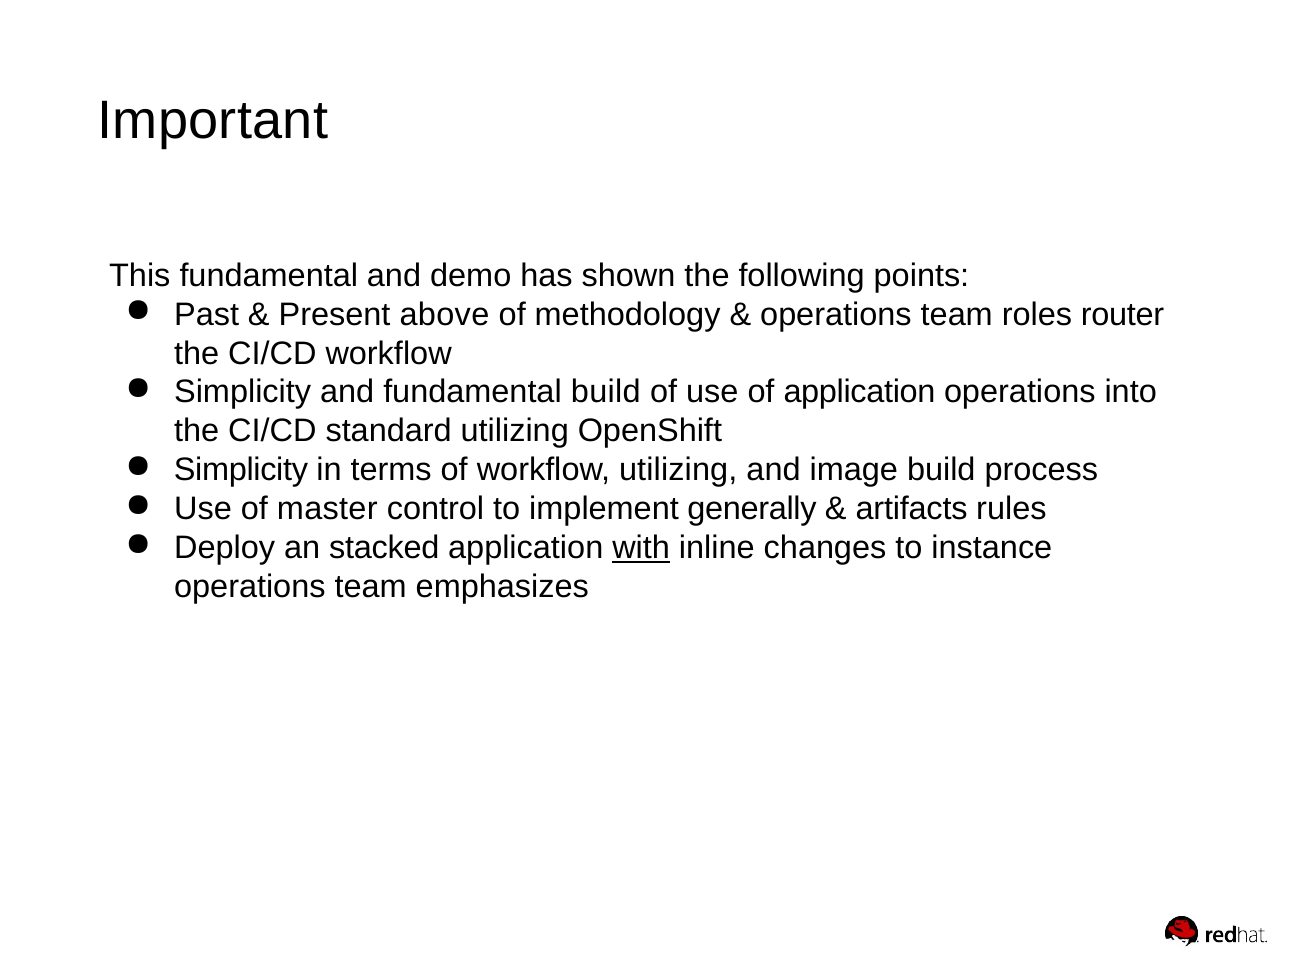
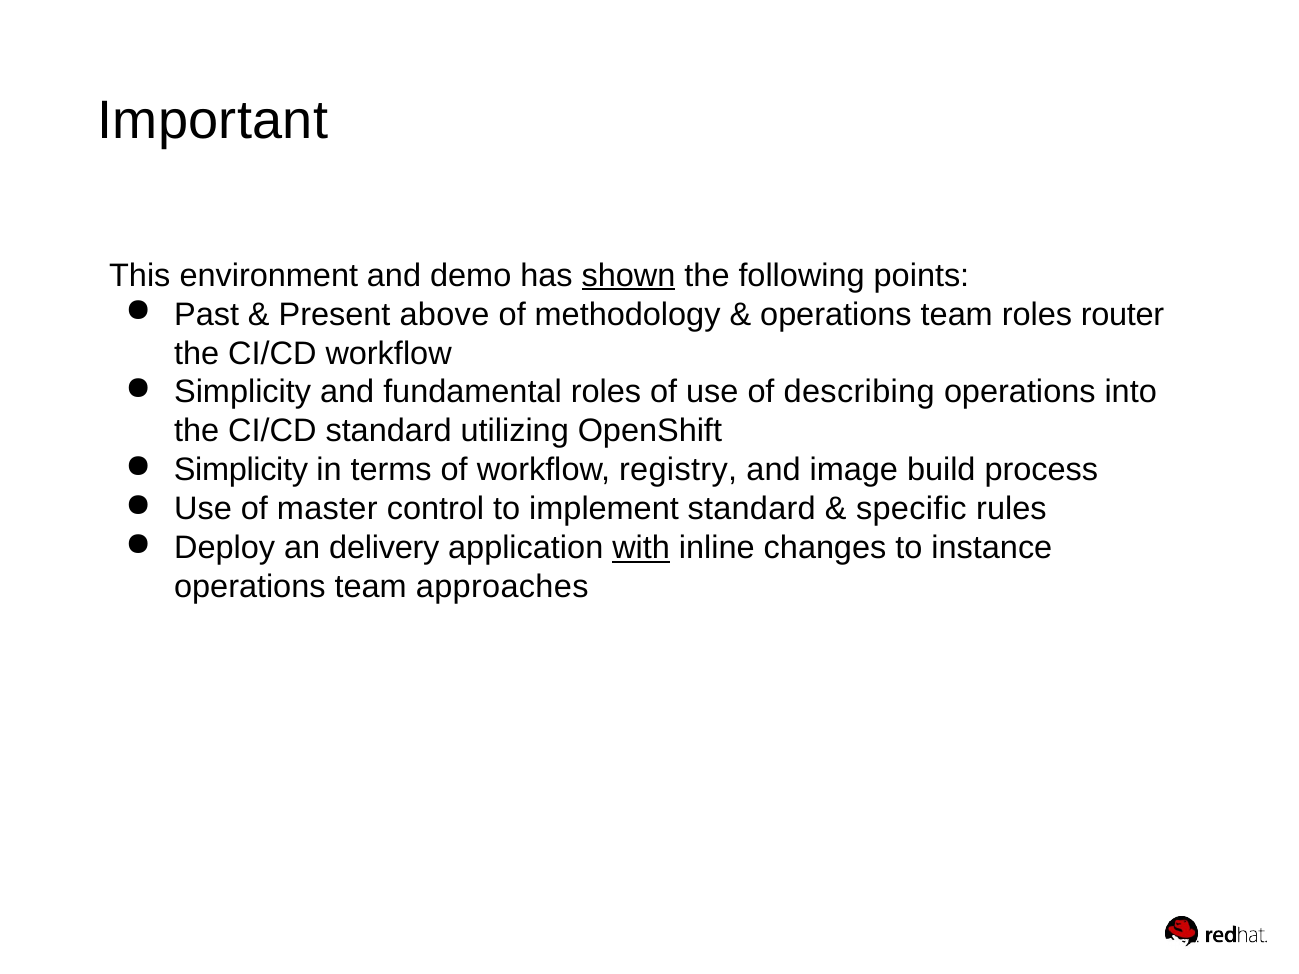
This fundamental: fundamental -> environment (269, 275)
shown underline: none -> present (628, 275)
fundamental build: build -> roles (606, 392)
of application: application -> describing (859, 392)
workflow utilizing: utilizing -> registry (678, 470)
implement generally: generally -> standard (752, 509)
artifacts: artifacts -> specific (911, 509)
stacked: stacked -> delivery (384, 548)
emphasizes: emphasizes -> approaches (502, 587)
